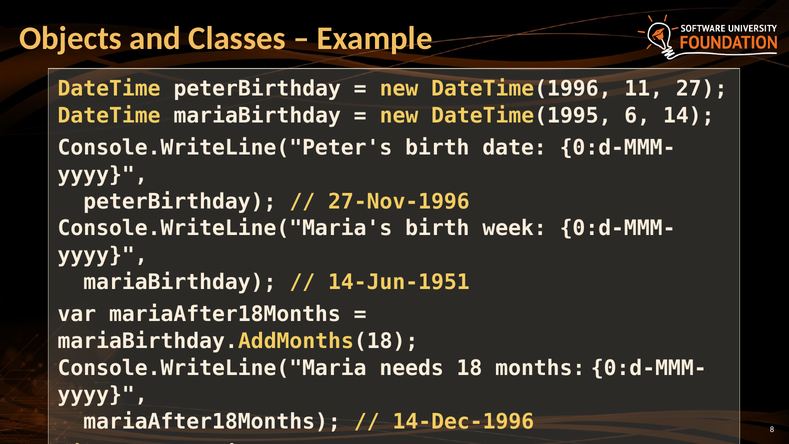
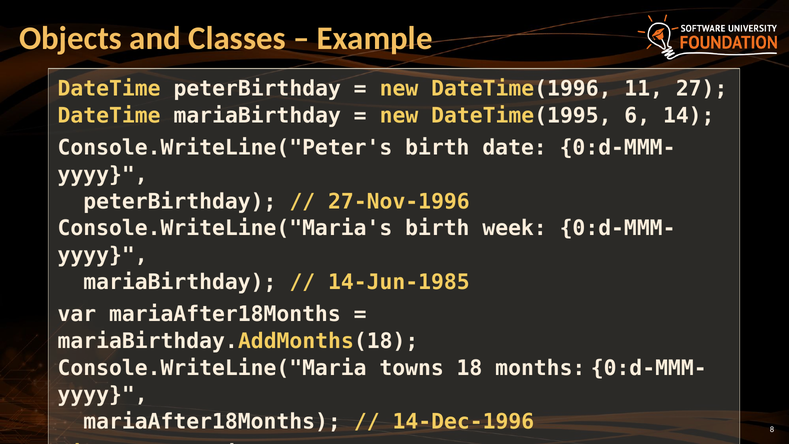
14-Jun-1951: 14-Jun-1951 -> 14-Jun-1985 (399, 282)
needs: needs -> towns (412, 368)
